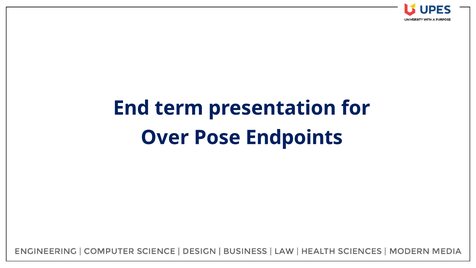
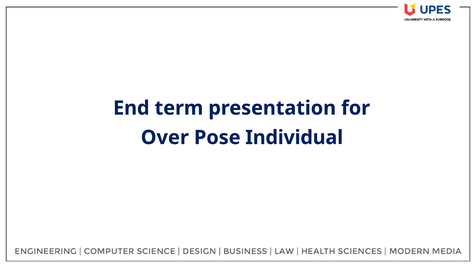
Endpoints: Endpoints -> Individual (294, 137)
